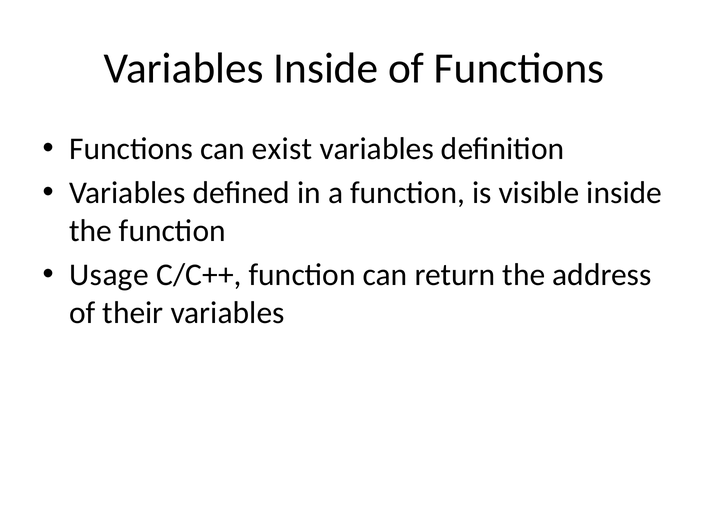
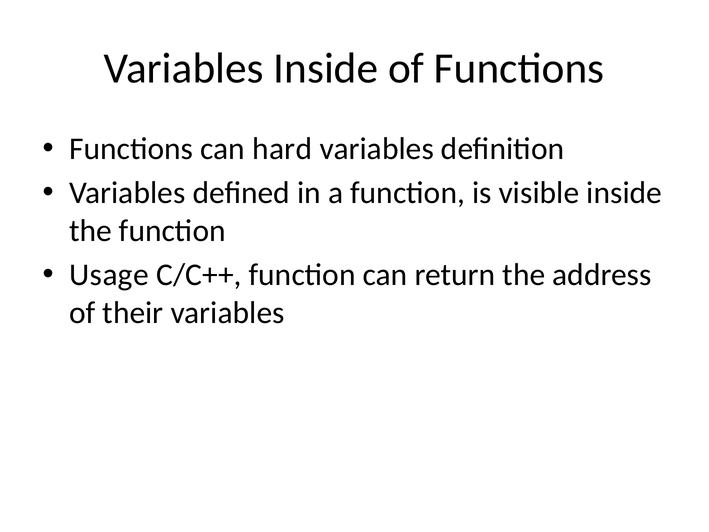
exist: exist -> hard (282, 149)
